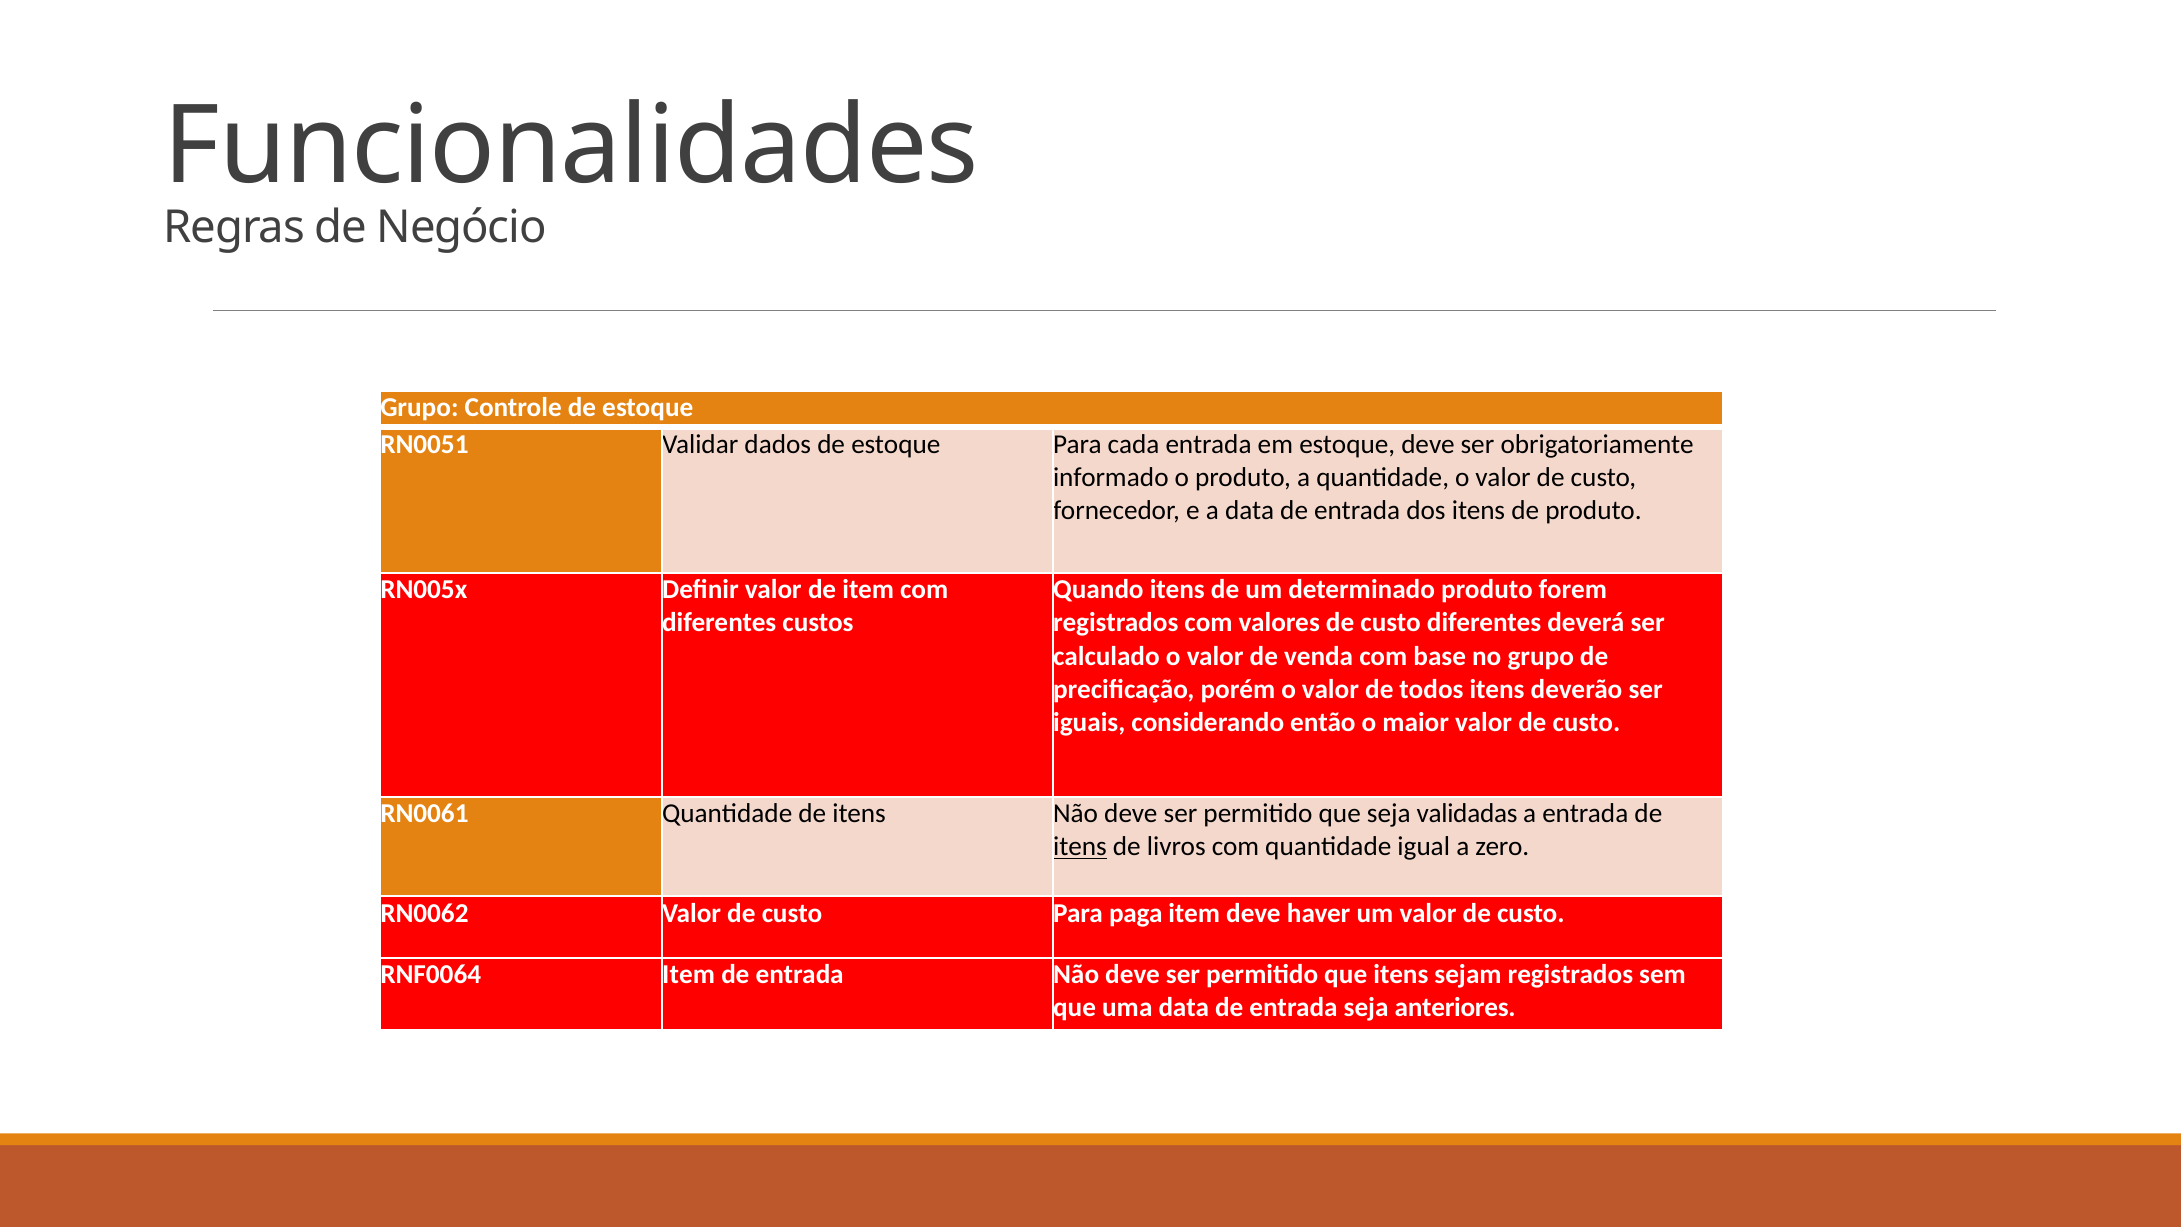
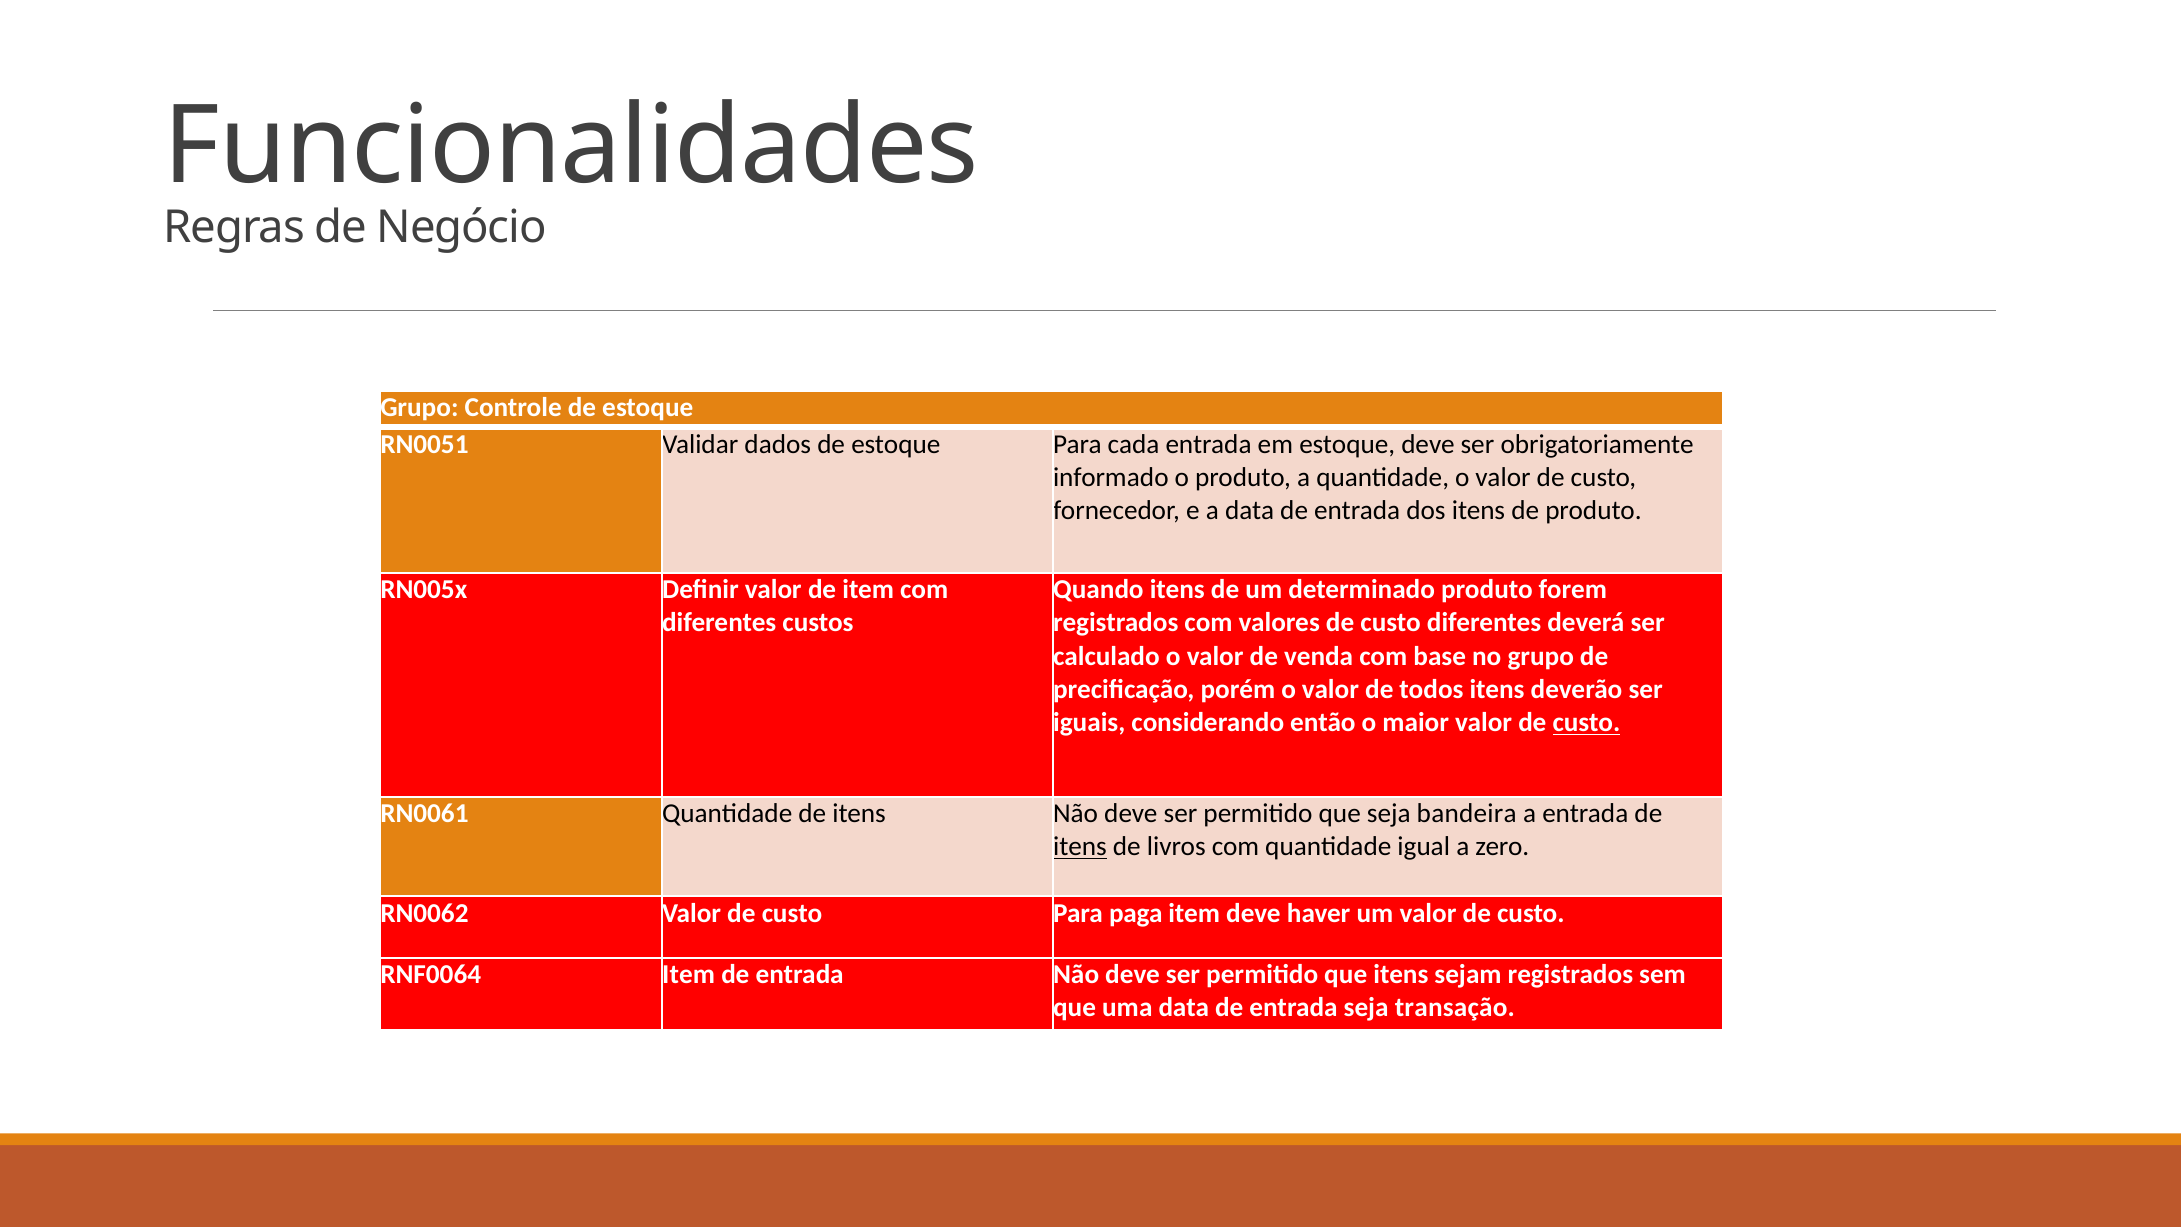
custo underline: none -> present (1586, 723)
validadas: validadas -> bandeira (1467, 813)
anteriores: anteriores -> transação (1455, 1008)
